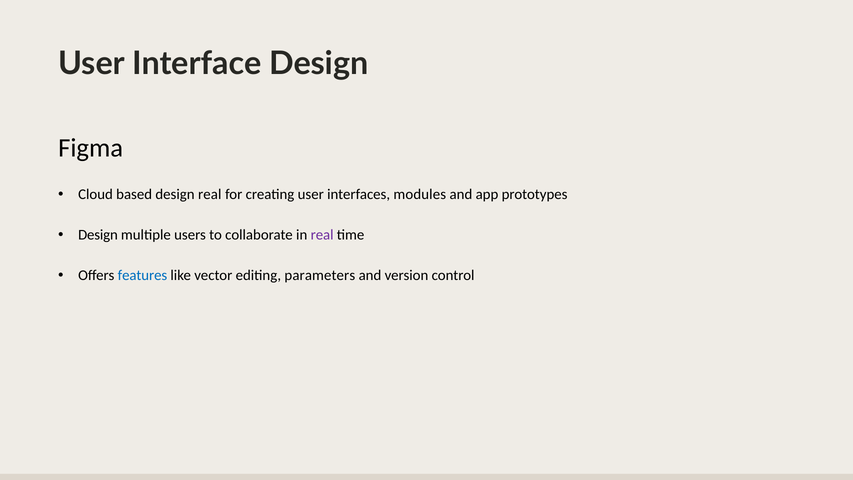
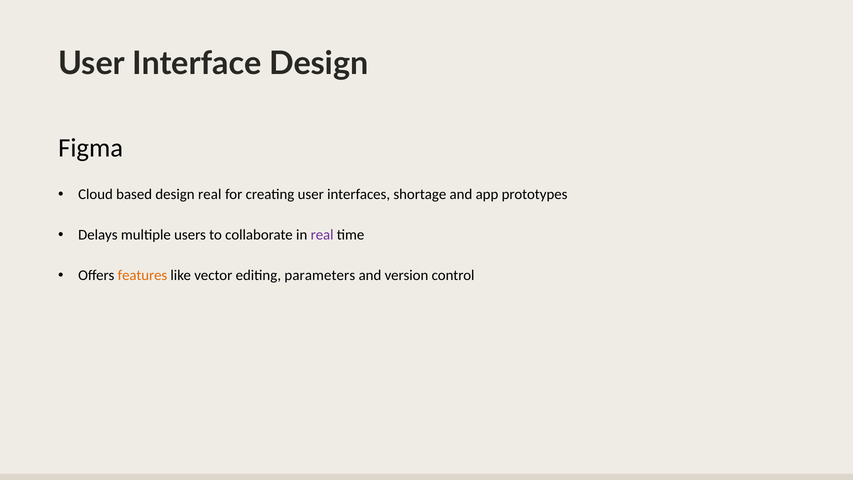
modules: modules -> shortage (420, 195)
Design: Design -> Delays (98, 235)
features colour: blue -> orange (142, 275)
